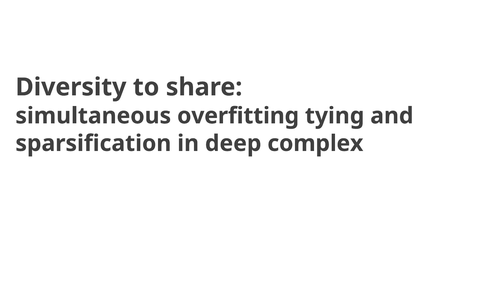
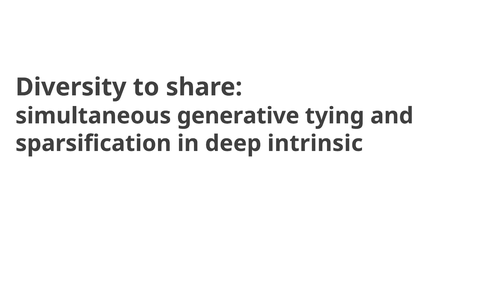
overfitting: overfitting -> generative (238, 116)
complex: complex -> intrinsic (315, 143)
